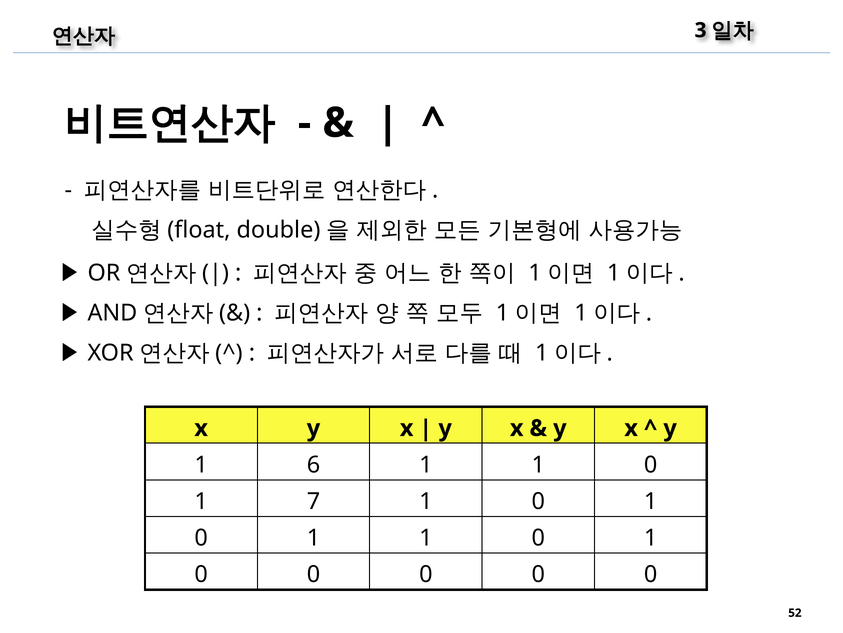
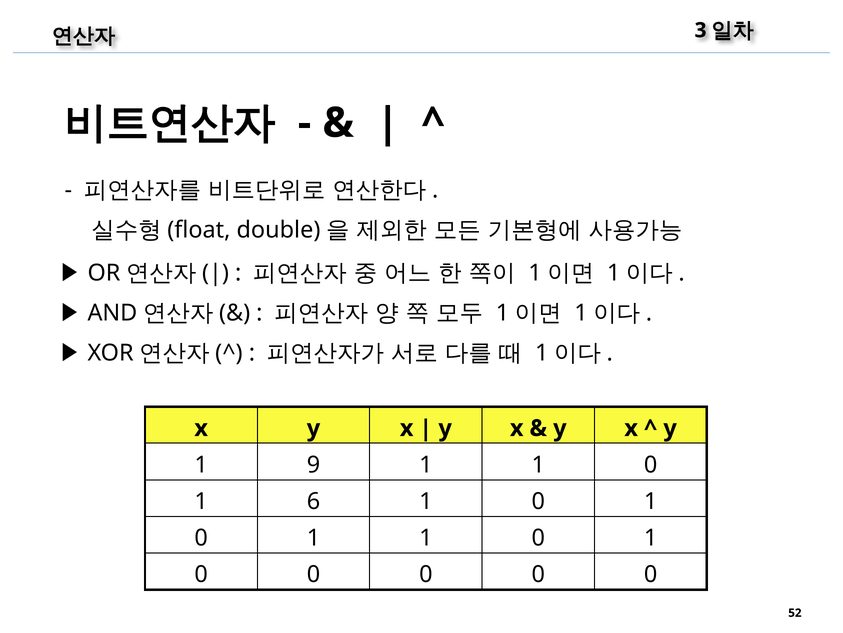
6: 6 -> 9 (314, 464)
7: 7 -> 6 (314, 501)
